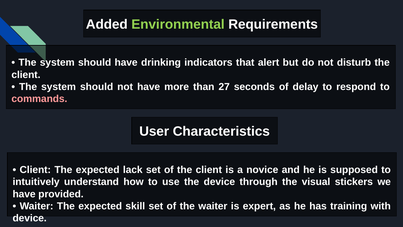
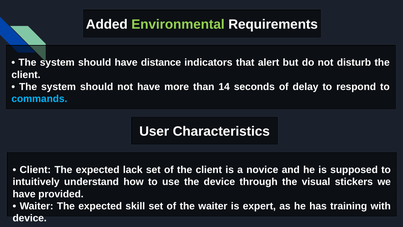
drinking: drinking -> distance (161, 63)
27: 27 -> 14 (224, 87)
commands colour: pink -> light blue (39, 99)
